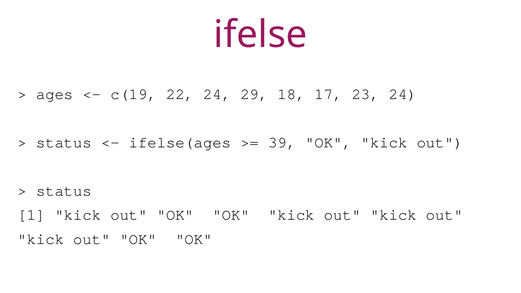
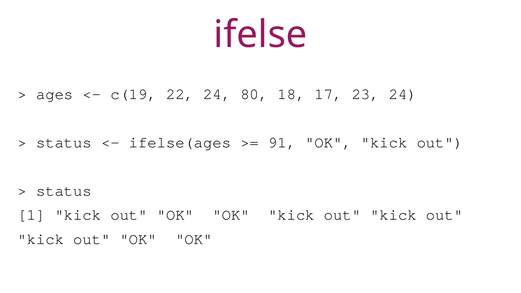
29: 29 -> 80 (254, 94)
39: 39 -> 91 (282, 142)
